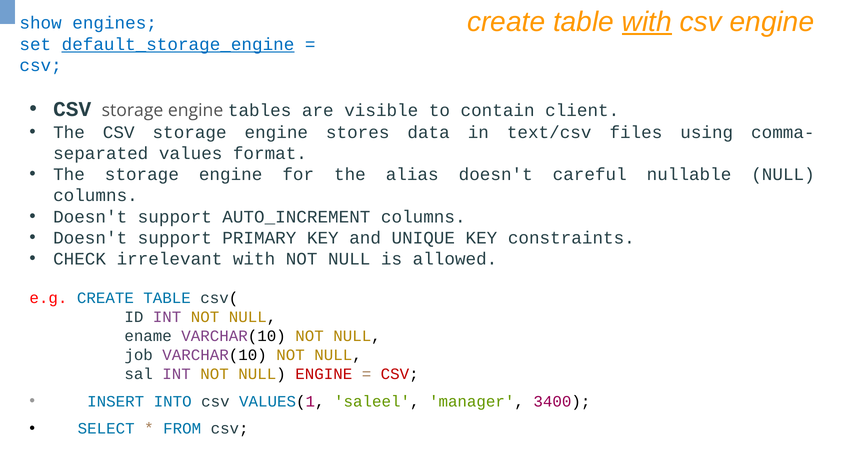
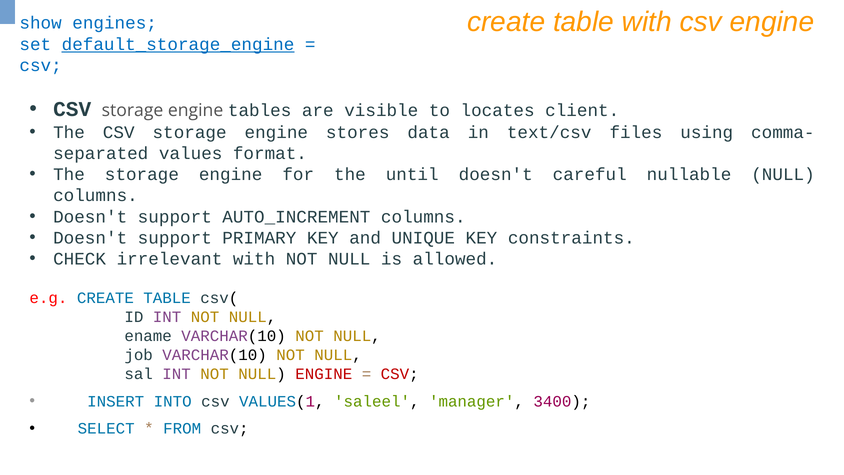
with underline: present -> none (647, 22)
contain: contain -> locates (498, 110)
alias: alias -> until (412, 174)
